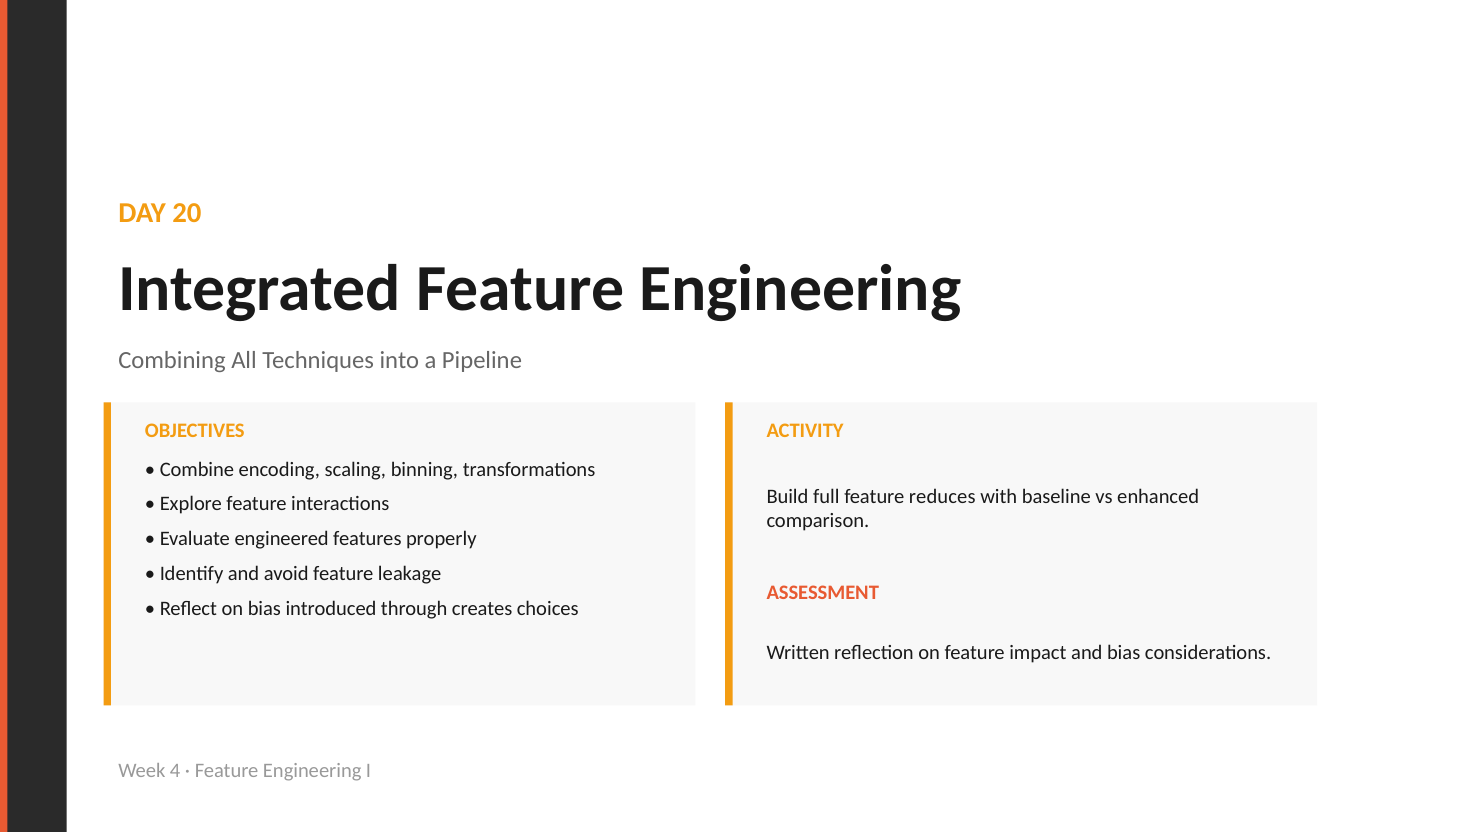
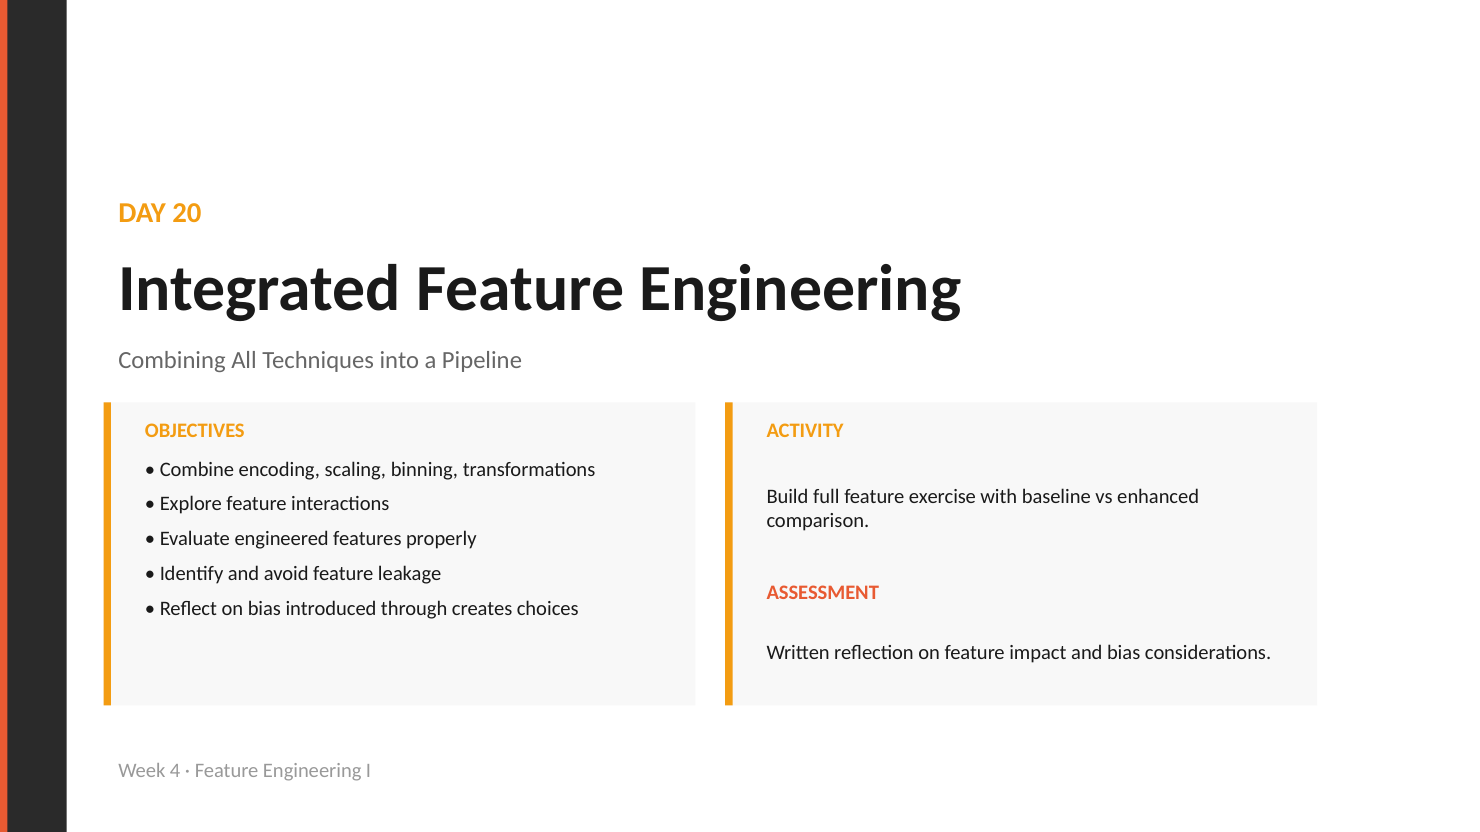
reduces: reduces -> exercise (942, 497)
